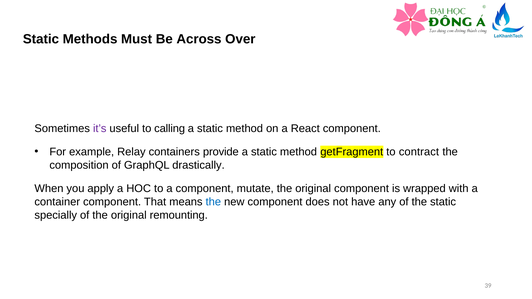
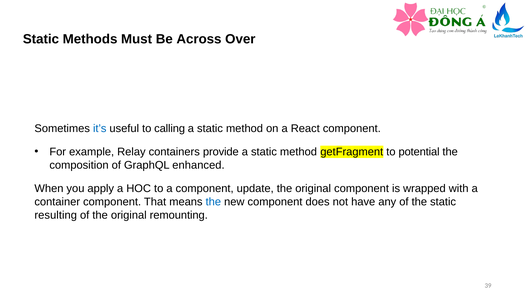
it’s colour: purple -> blue (100, 129)
contract: contract -> potential (419, 152)
drastically: drastically -> enhanced (198, 165)
mutate: mutate -> update (255, 189)
specially: specially -> resulting (56, 215)
